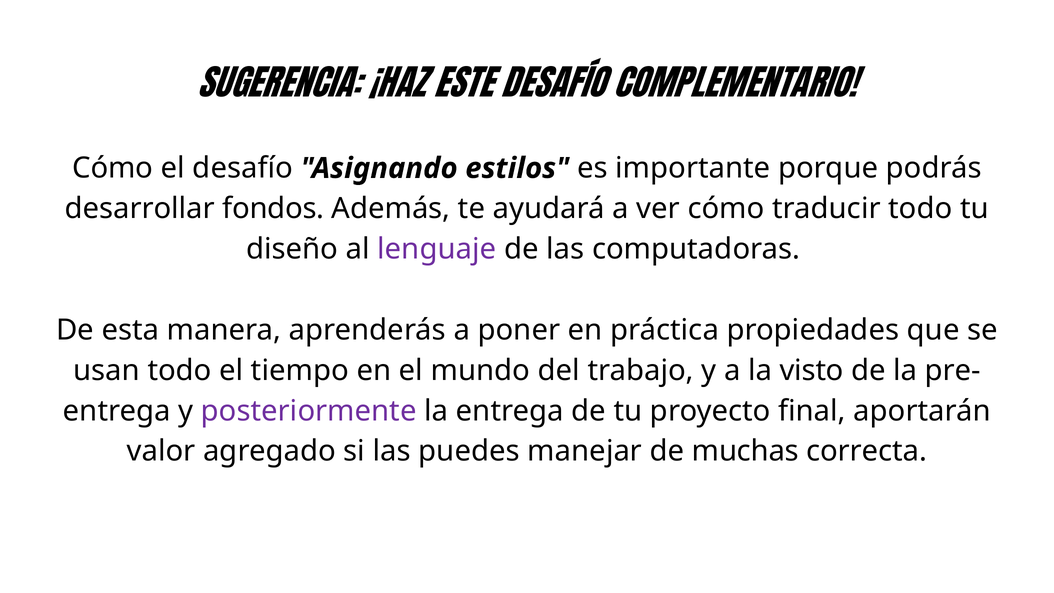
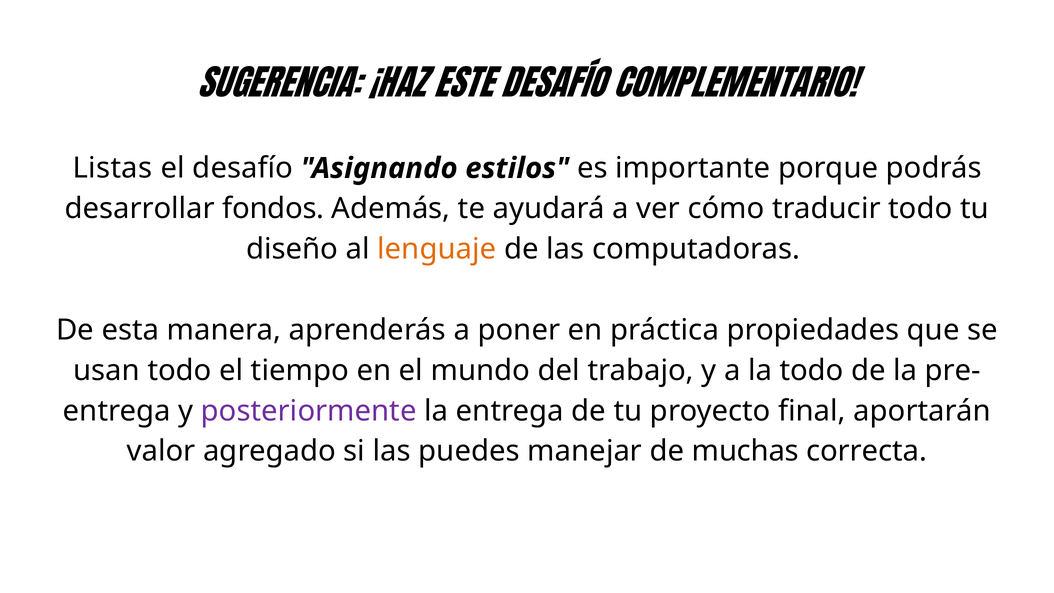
Cómo: Cómo -> Listas (113, 168)
lenguaje colour: purple -> orange (437, 249)
la visto: visto -> todo (812, 370)
